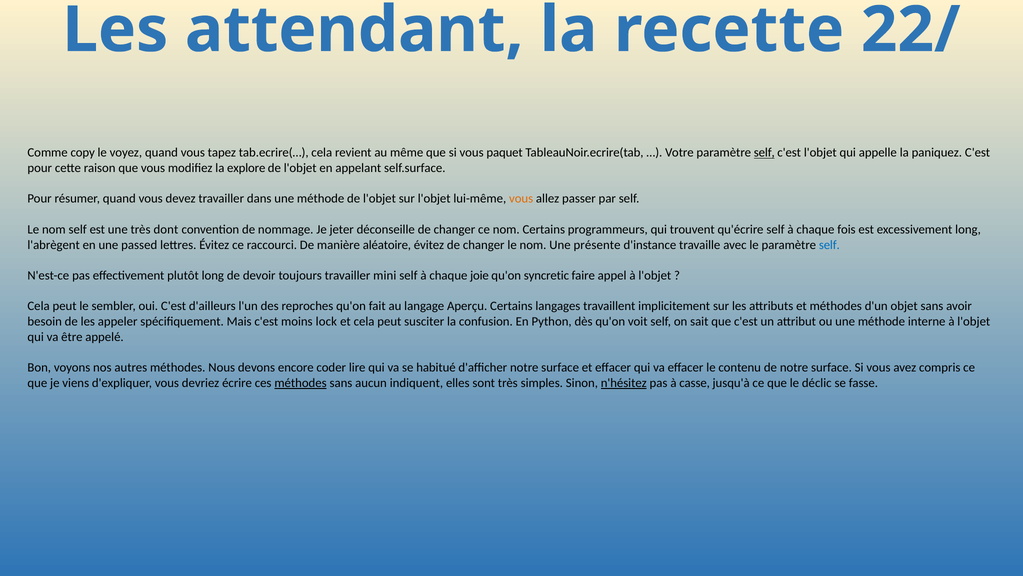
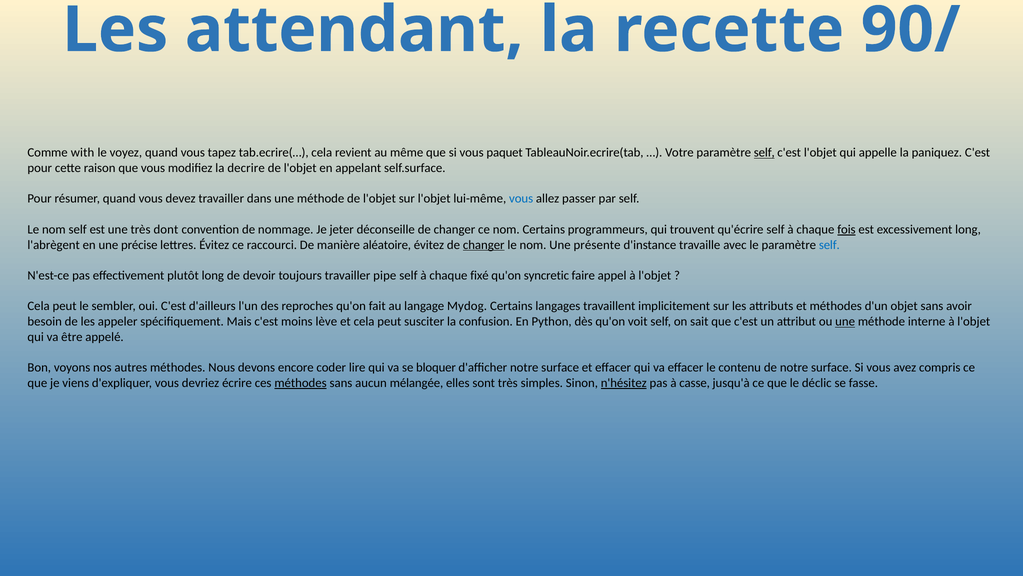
22/: 22/ -> 90/ (911, 30)
copy: copy -> with (83, 153)
explore: explore -> decrire (246, 168)
vous colour: orange -> blue (521, 199)
fois underline: none -> present (846, 229)
passed: passed -> précise (139, 245)
changer underline: none -> present (484, 245)
mini: mini -> pipe (385, 275)
joie: joie -> fixé (480, 275)
Aperçu: Aperçu -> Mydog (467, 306)
lock: lock -> lève (326, 321)
une underline: none -> present (845, 321)
habitué: habitué -> bloquer (436, 367)
indiquent: indiquent -> mélangée (416, 383)
